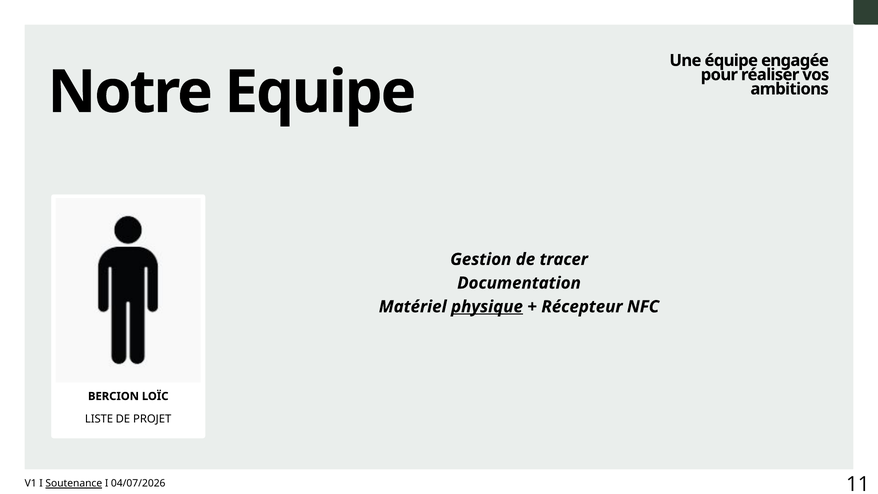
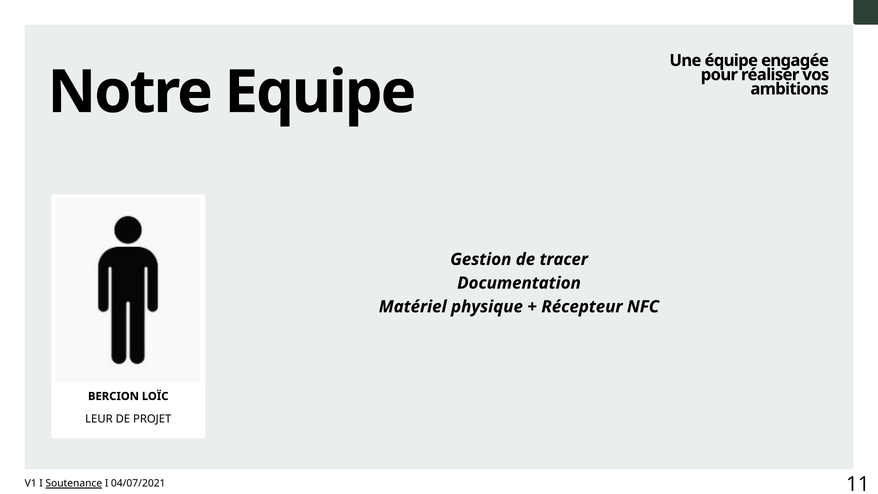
physique underline: present -> none (487, 307)
LISTE: LISTE -> LEUR (99, 419)
04/07/2026: 04/07/2026 -> 04/07/2021 (138, 483)
